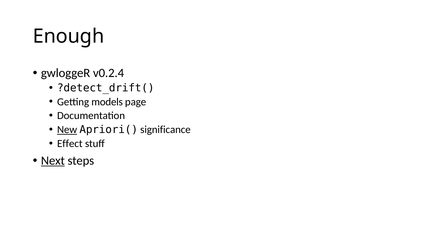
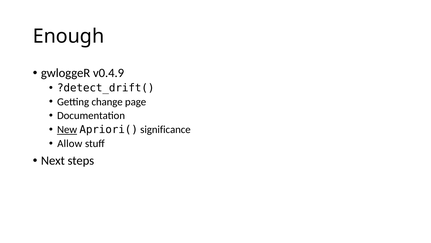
v0.2.4: v0.2.4 -> v0.4.9 (109, 73)
models: models -> change (107, 102)
Effect: Effect -> Allow (70, 143)
Next underline: present -> none (53, 160)
